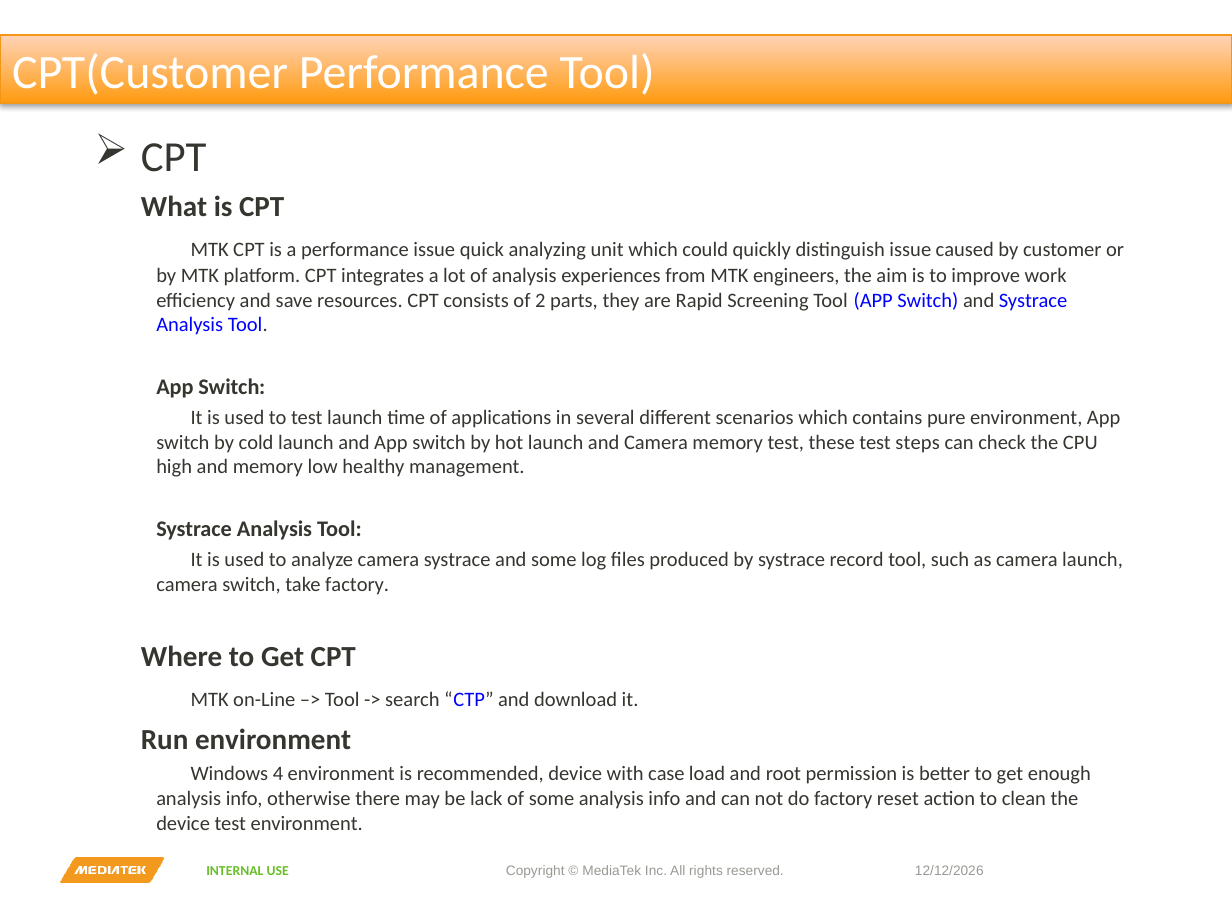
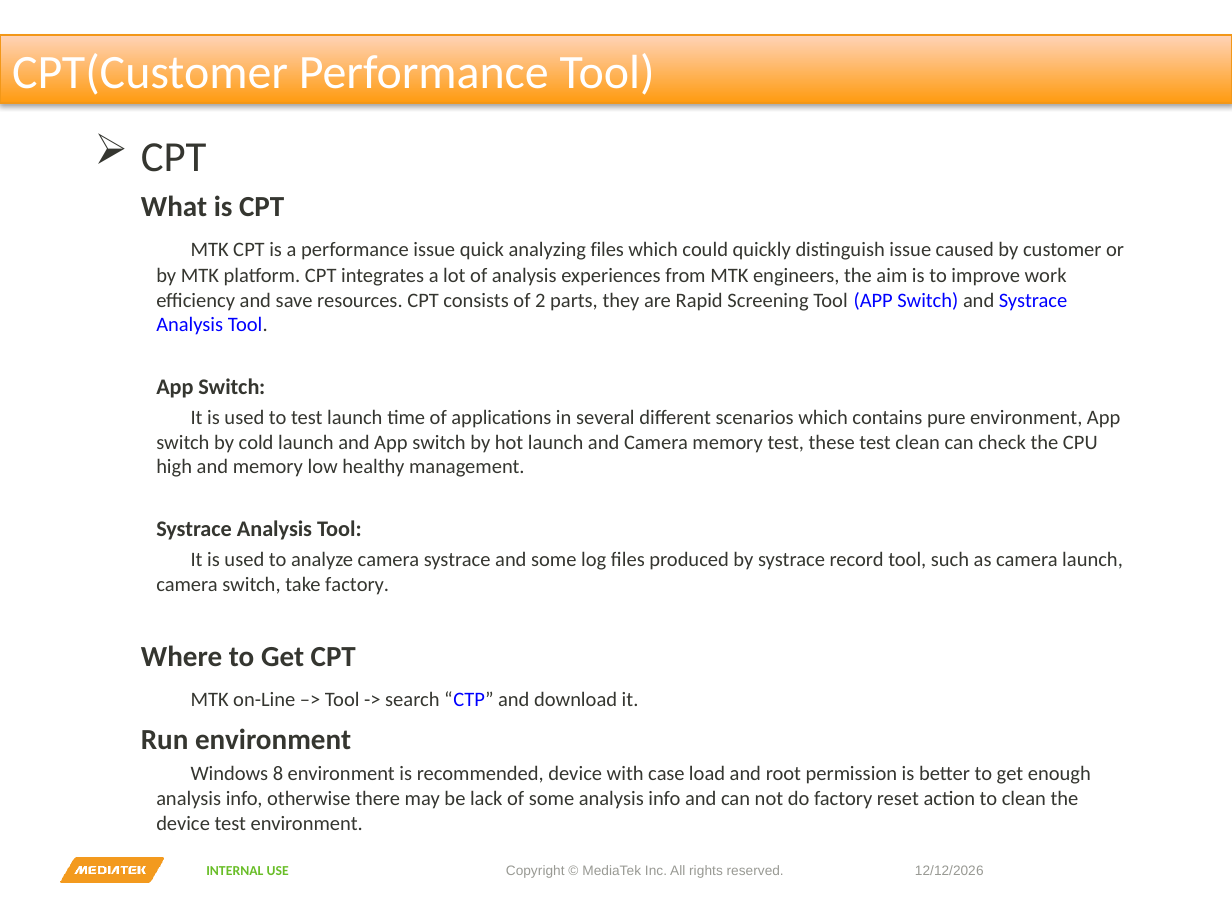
analyzing unit: unit -> files (607, 250)
test steps: steps -> clean (918, 442)
4: 4 -> 8 (278, 774)
